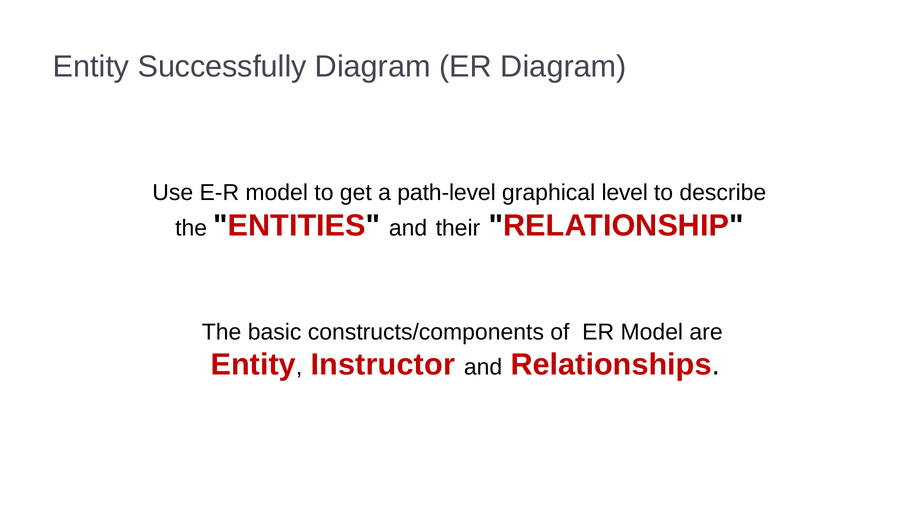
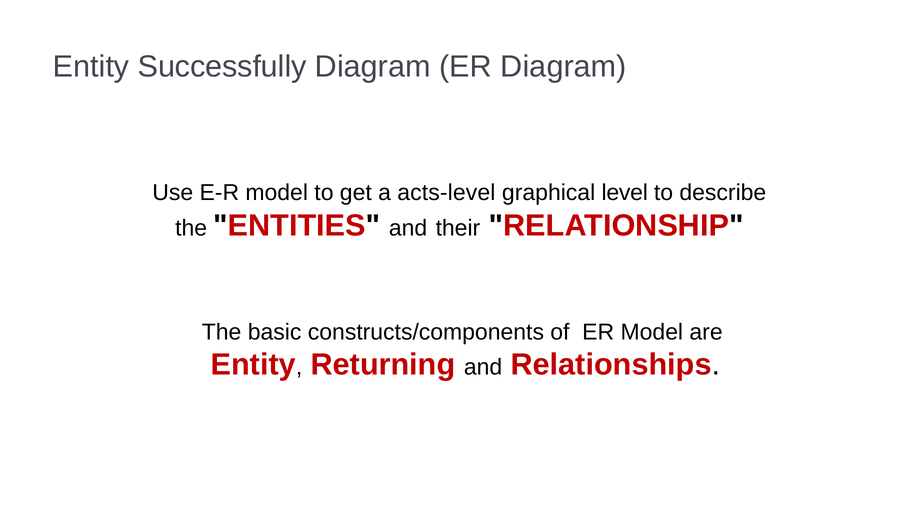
path-level: path-level -> acts-level (446, 193)
Instructor: Instructor -> Returning (383, 365)
